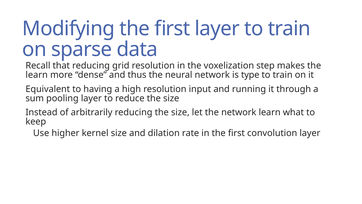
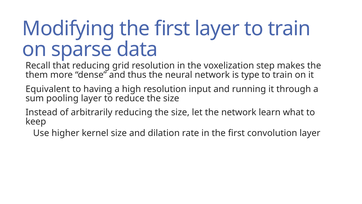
learn: learn -> them (37, 75)
